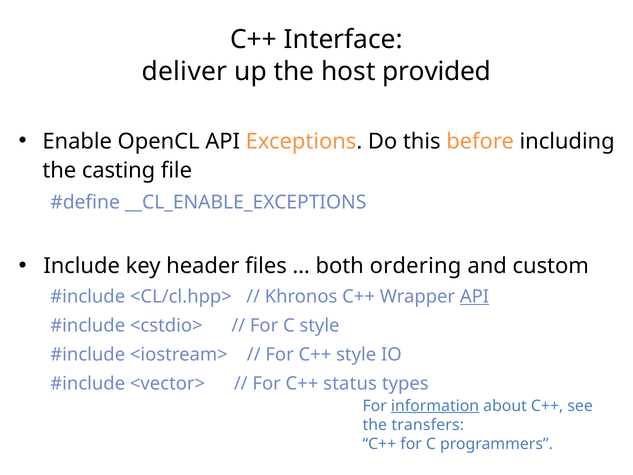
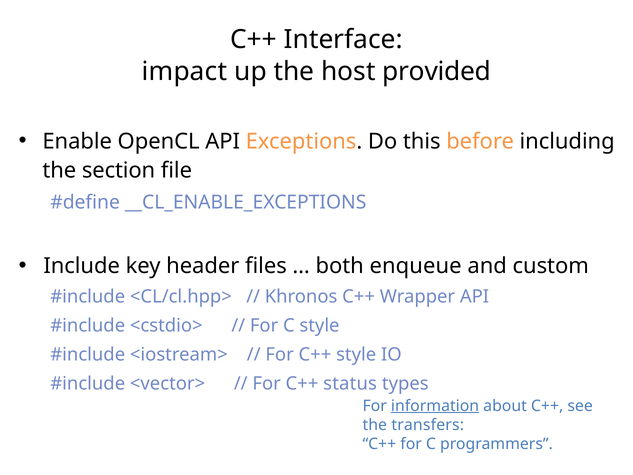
deliver: deliver -> impact (185, 71)
casting: casting -> section (119, 170)
ordering: ordering -> enqueue (416, 266)
API underline: present -> none (475, 296)
